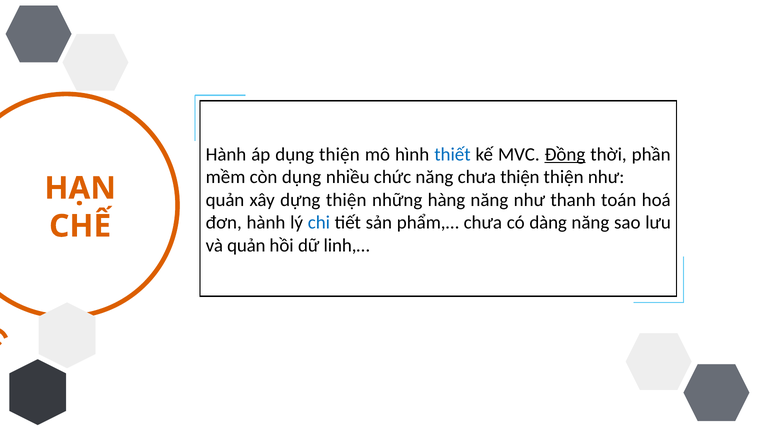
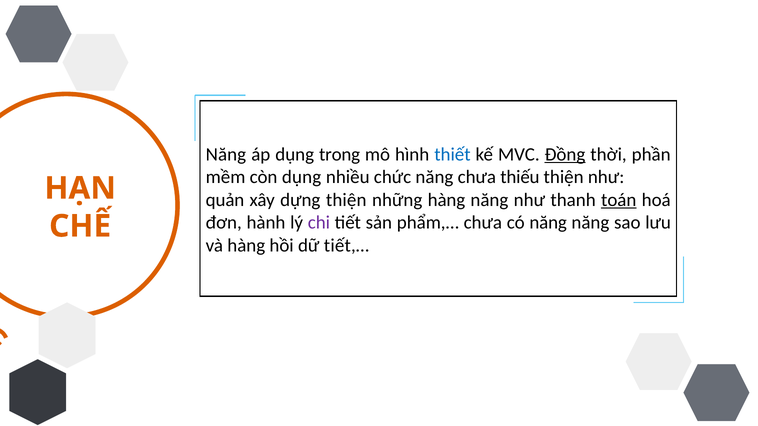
Hành: Hành -> Năng (226, 155)
dụng thiện: thiện -> trong (340, 155)
chưa thiện: thiện -> thiếu (520, 177)
toán underline: none -> present (619, 200)
chi colour: blue -> purple (319, 223)
có dàng: dàng -> năng (548, 223)
và quản: quản -> hàng (246, 245)
linh,…: linh,… -> tiết,… (346, 245)
